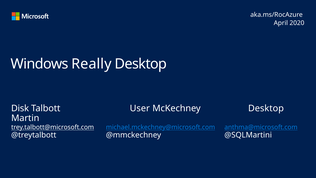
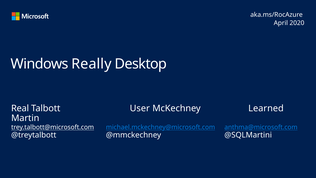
Disk: Disk -> Real (20, 108)
McKechney Desktop: Desktop -> Learned (266, 108)
